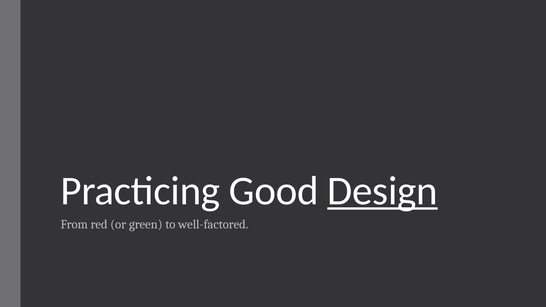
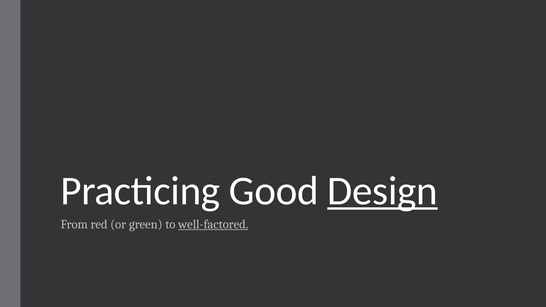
well-factored underline: none -> present (213, 224)
